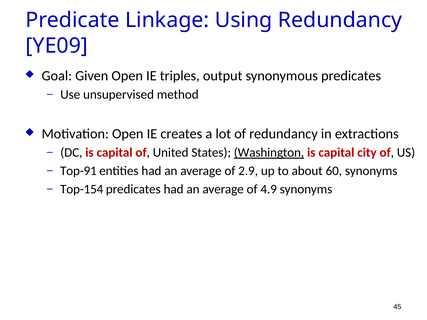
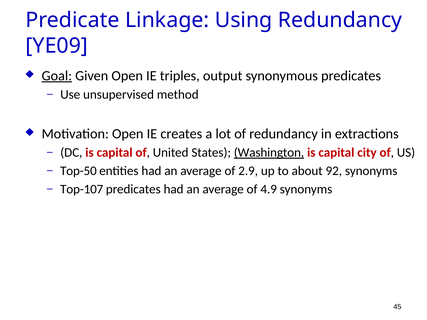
Goal underline: none -> present (57, 76)
Top-91: Top-91 -> Top-50 (78, 171)
60: 60 -> 92 (334, 171)
Top-154: Top-154 -> Top-107 (82, 189)
